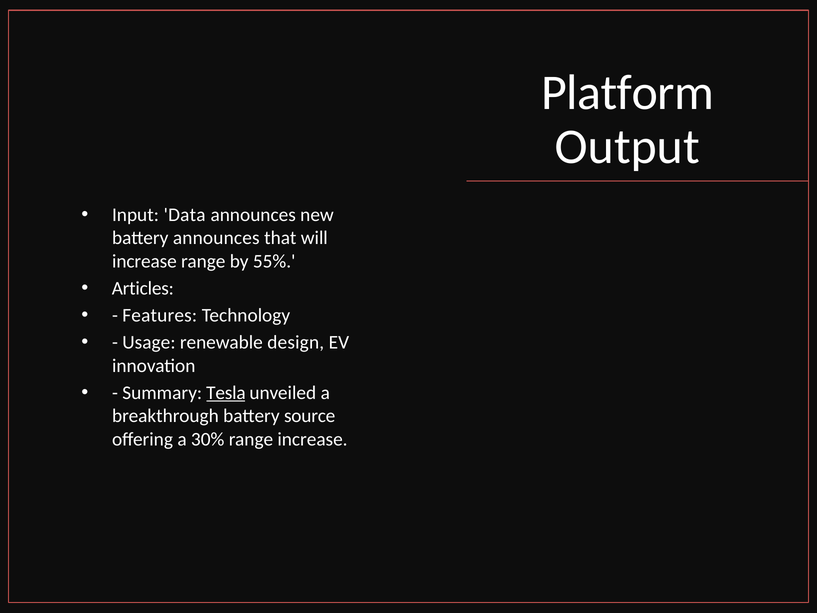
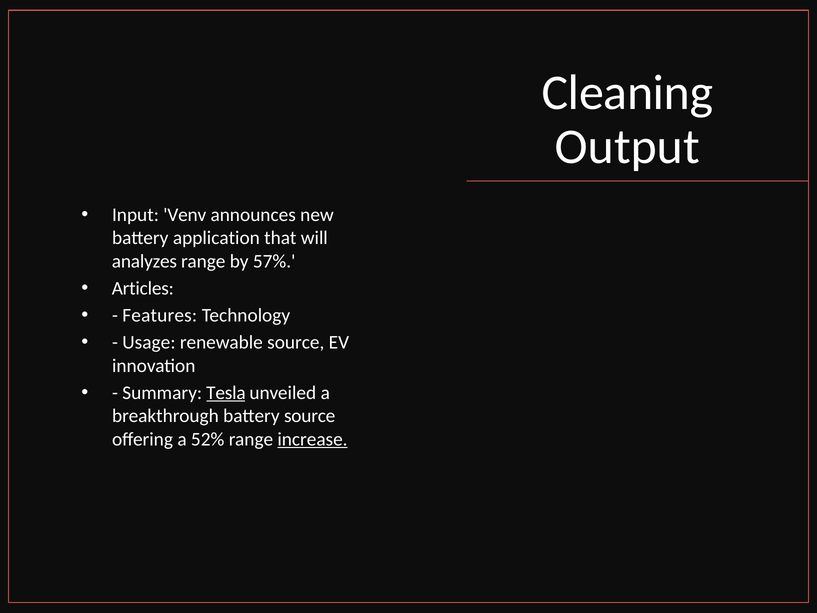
Platform: Platform -> Cleaning (627, 93)
Data: Data -> Venv (185, 215)
battery announces: announces -> application (216, 238)
increase: increase -> analyzes (144, 261)
55%: 55% -> 57% (274, 261)
renewable design: design -> source (296, 342)
30%: 30% -> 52% (208, 439)
increase underline: none -> present (313, 439)
